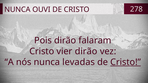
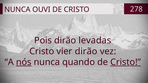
falaram: falaram -> levadas (95, 41)
nós underline: none -> present (24, 62)
levadas: levadas -> quando (79, 62)
